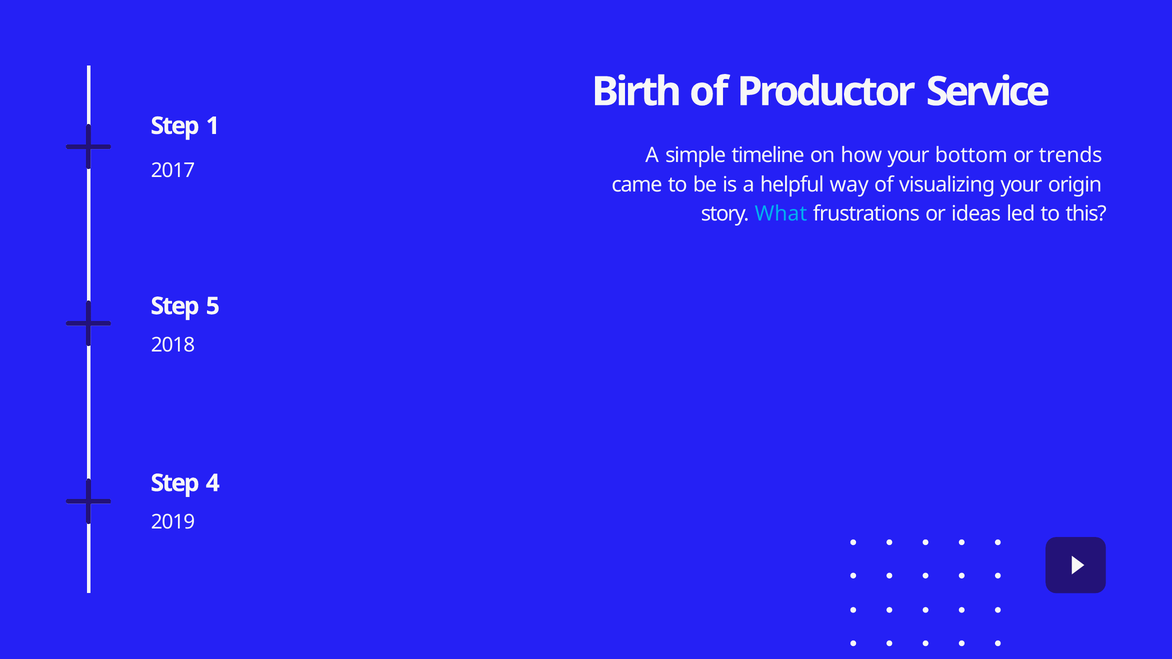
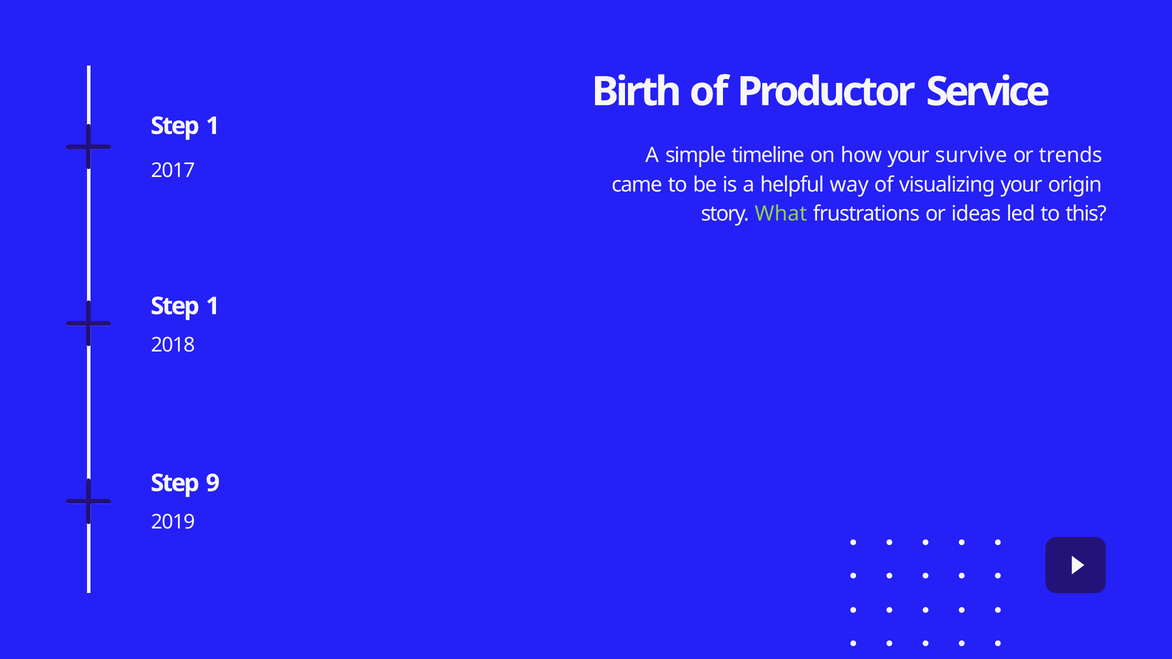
bottom: bottom -> survive (971, 155)
What colour: light blue -> light green (781, 214)
5: 5 -> 1 (213, 306)
4: 4 -> 9 (213, 483)
